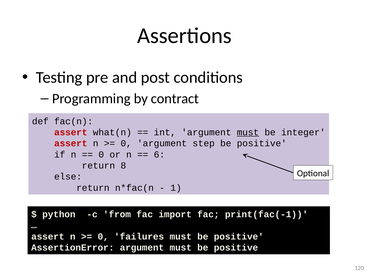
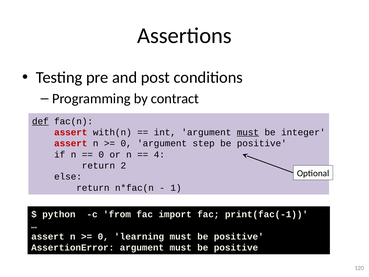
def underline: none -> present (40, 121)
what(n: what(n -> with(n (112, 132)
6: 6 -> 4 (159, 154)
8: 8 -> 2 (123, 165)
failures: failures -> learning (139, 236)
